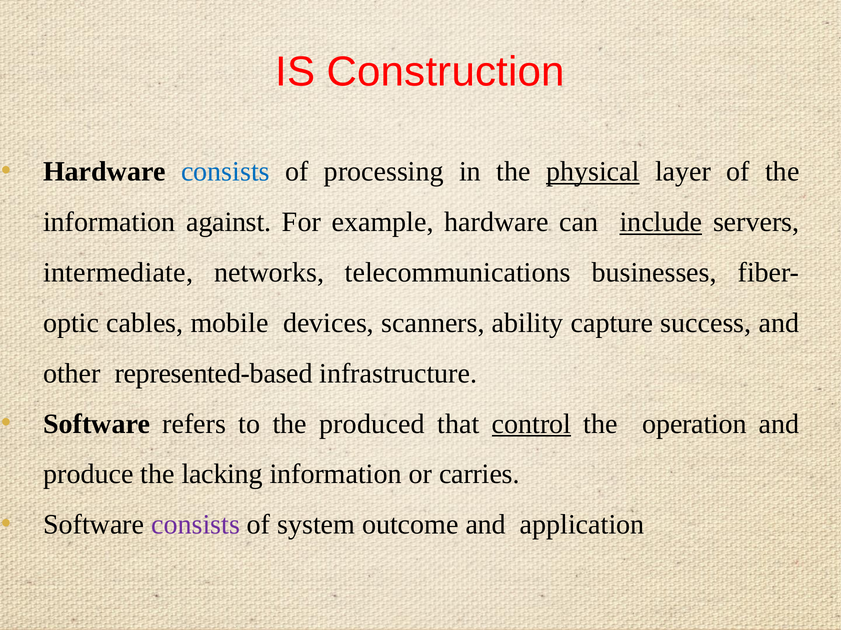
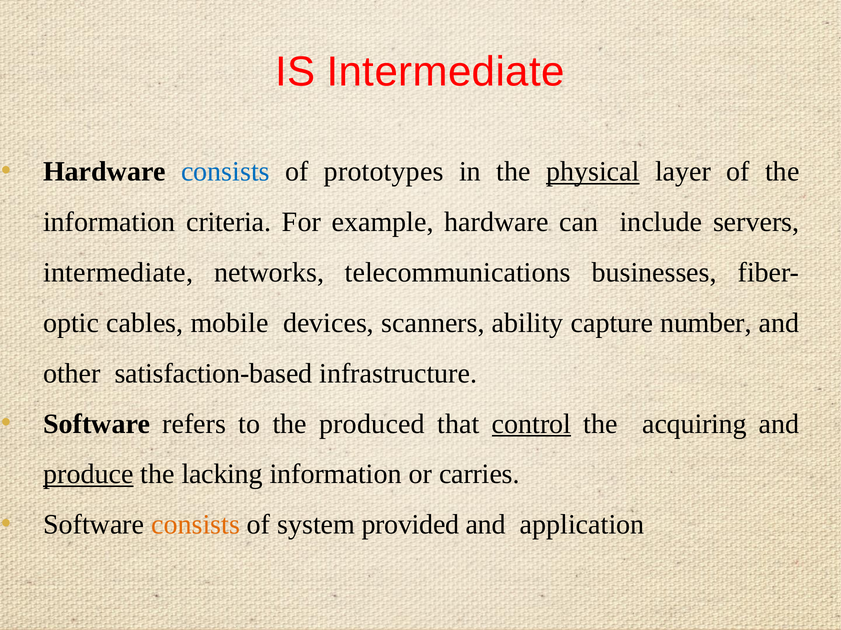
IS Construction: Construction -> Intermediate (446, 72)
processing: processing -> prototypes (384, 172)
against: against -> criteria (229, 222)
include underline: present -> none (661, 222)
success: success -> number (706, 323)
represented-based: represented-based -> satisfaction-based (214, 374)
operation: operation -> acquiring (695, 424)
produce underline: none -> present (88, 475)
consists colour: purple -> orange (196, 525)
outcome: outcome -> provided (410, 525)
